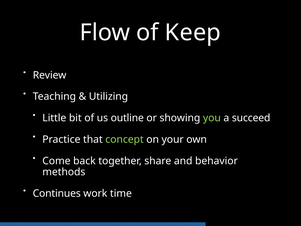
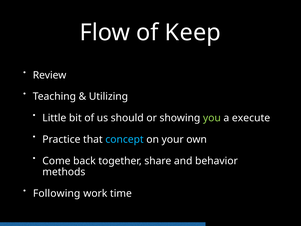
outline: outline -> should (127, 118)
succeed: succeed -> execute (251, 118)
concept colour: light green -> light blue (125, 139)
Continues: Continues -> Following (57, 193)
